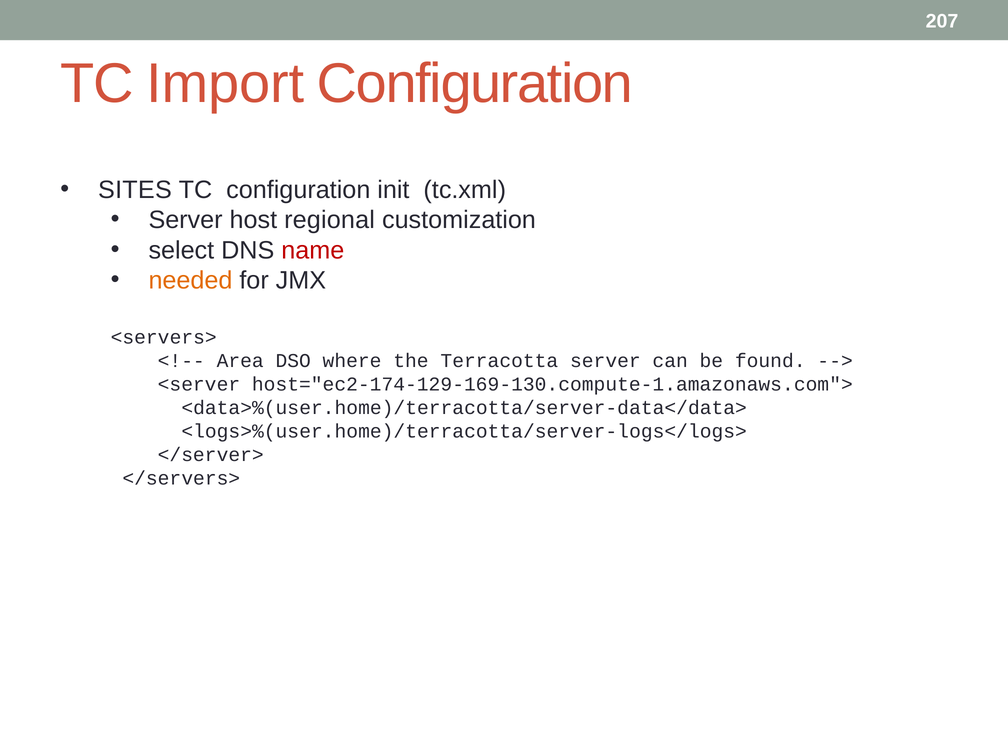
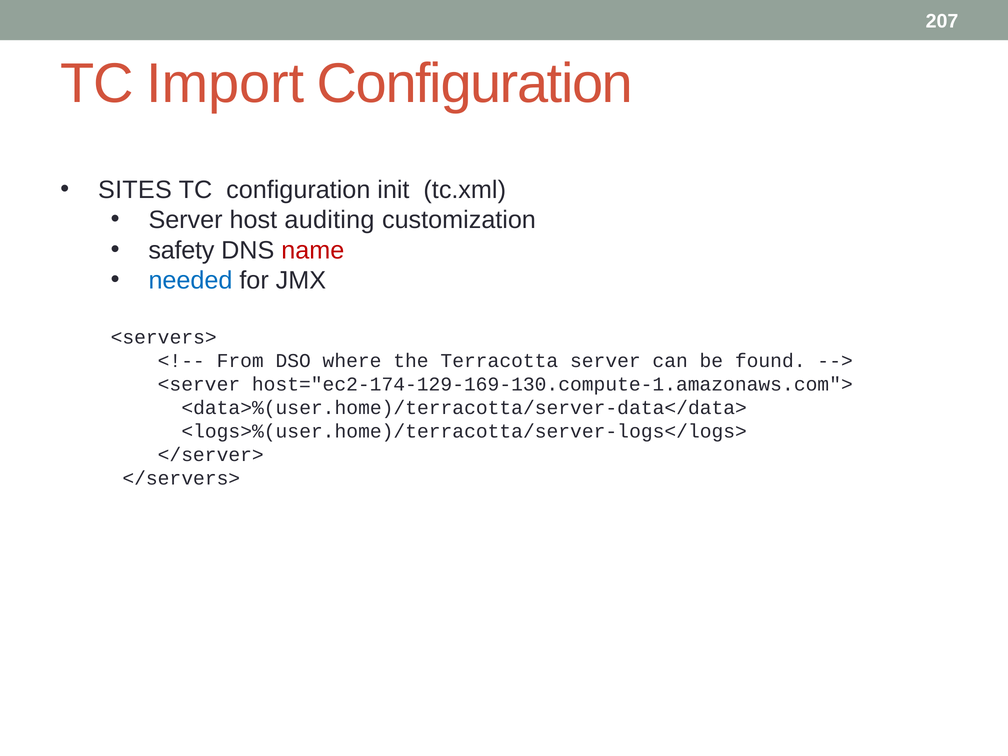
regional: regional -> auditing (329, 220)
select: select -> safety (181, 250)
needed colour: orange -> blue (191, 281)
Area: Area -> From (240, 361)
